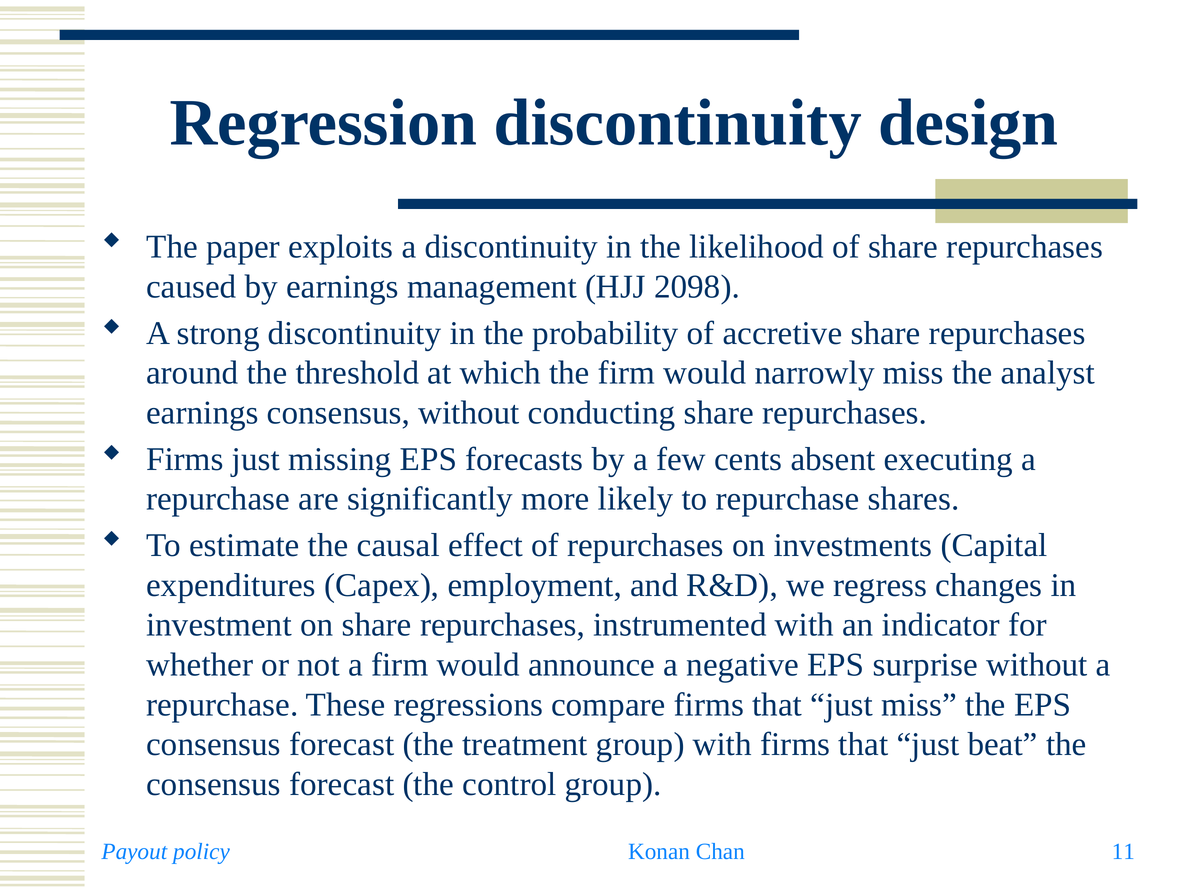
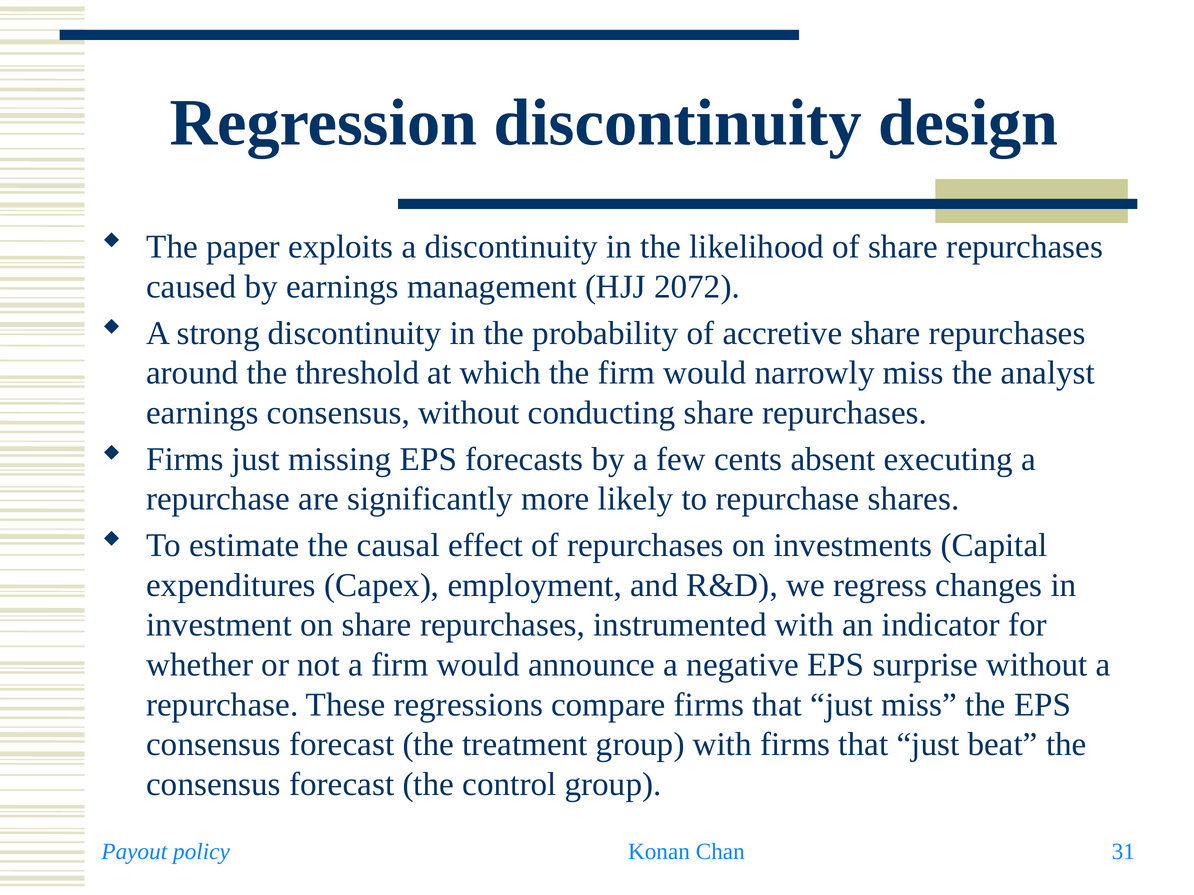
2098: 2098 -> 2072 (697, 287)
11: 11 -> 31 (1123, 852)
